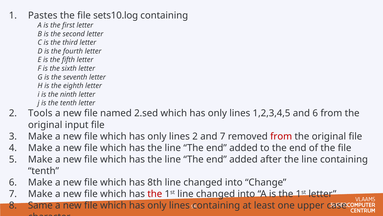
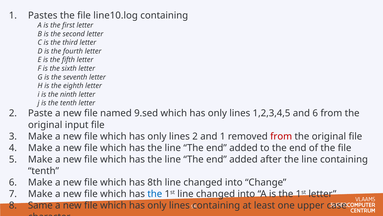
sets10.log: sets10.log -> line10.log (116, 15)
Tools: Tools -> Paste (40, 113)
2.sed: 2.sed -> 9.sed (146, 113)
and 7: 7 -> 1 (223, 136)
the colour: red -> blue (155, 193)
